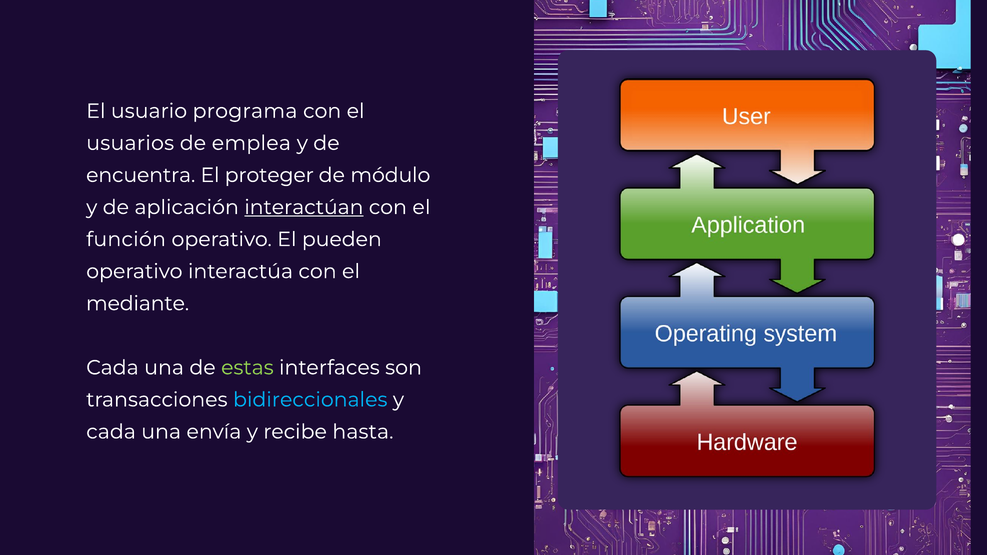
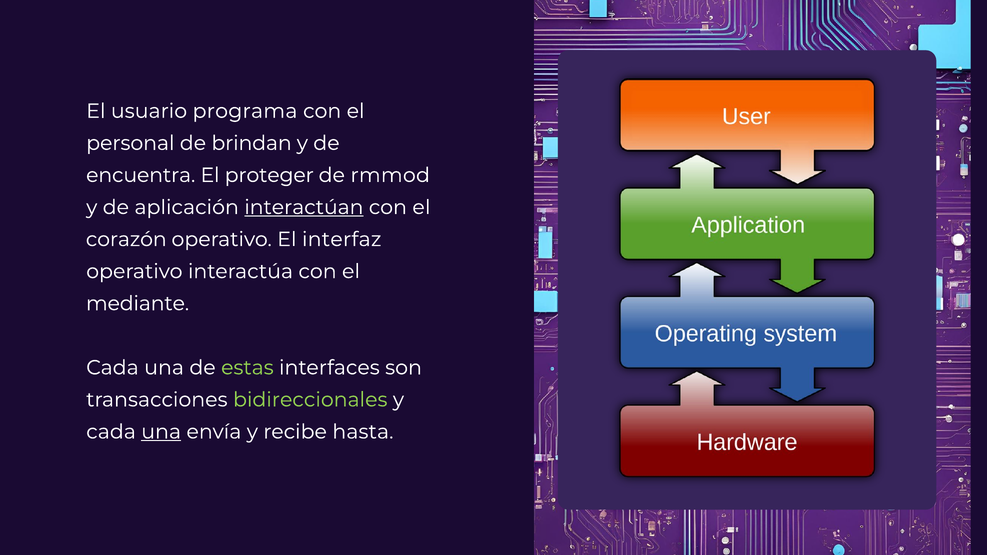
usuarios: usuarios -> personal (130, 143)
emplea: emplea -> brindan (252, 143)
módulo: módulo -> rmmod (390, 175)
función: función -> corazón (126, 239)
pueden: pueden -> interfaz (342, 239)
bidireccionales colour: light blue -> light green (310, 400)
una underline: none -> present (161, 432)
